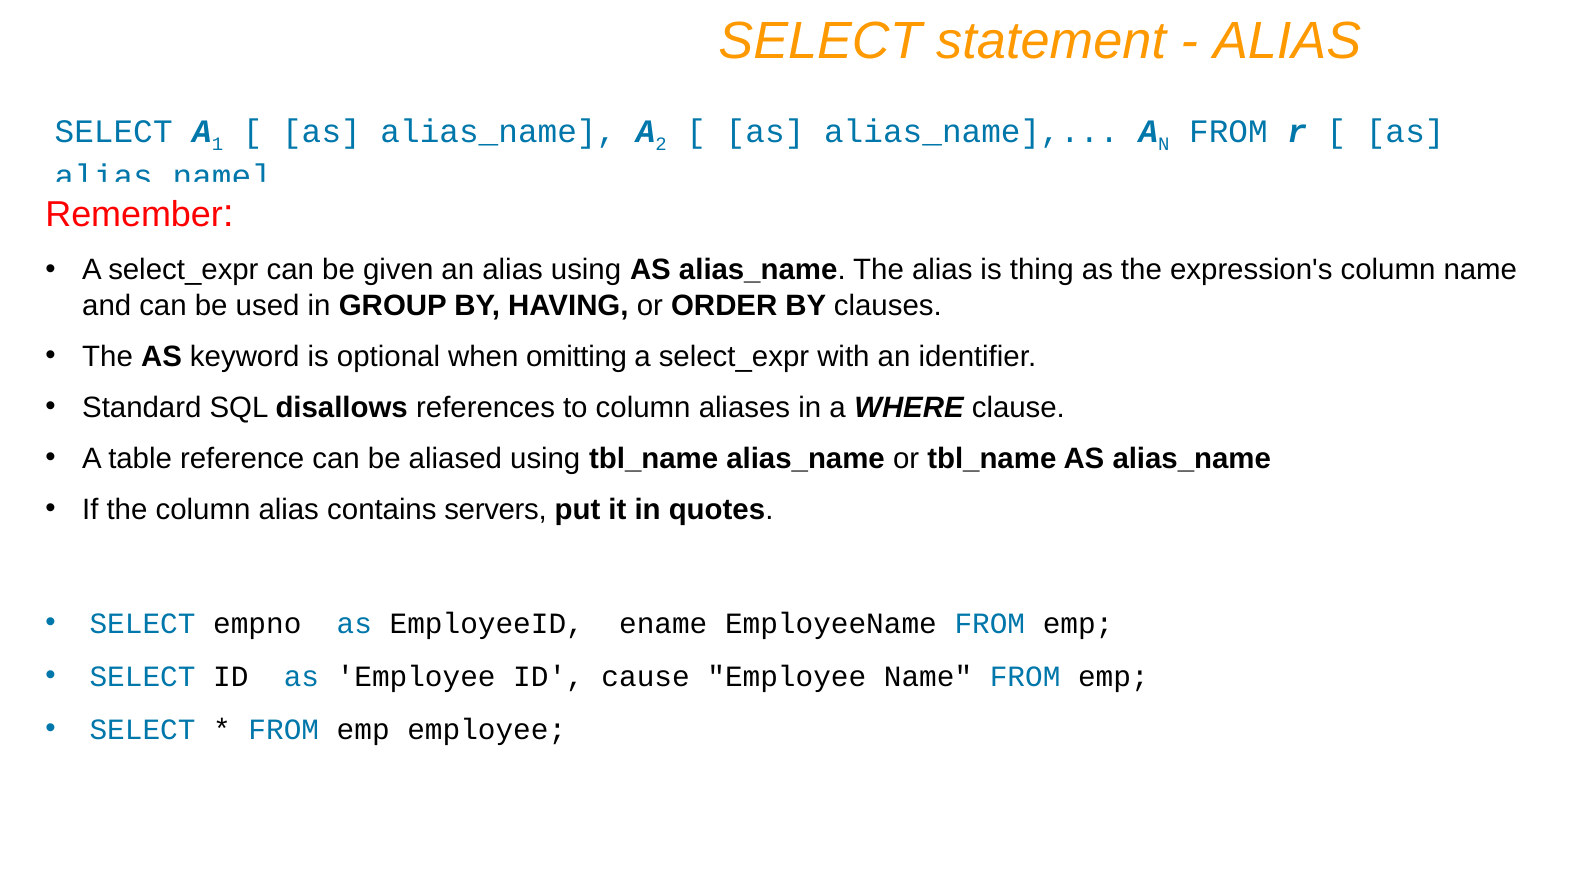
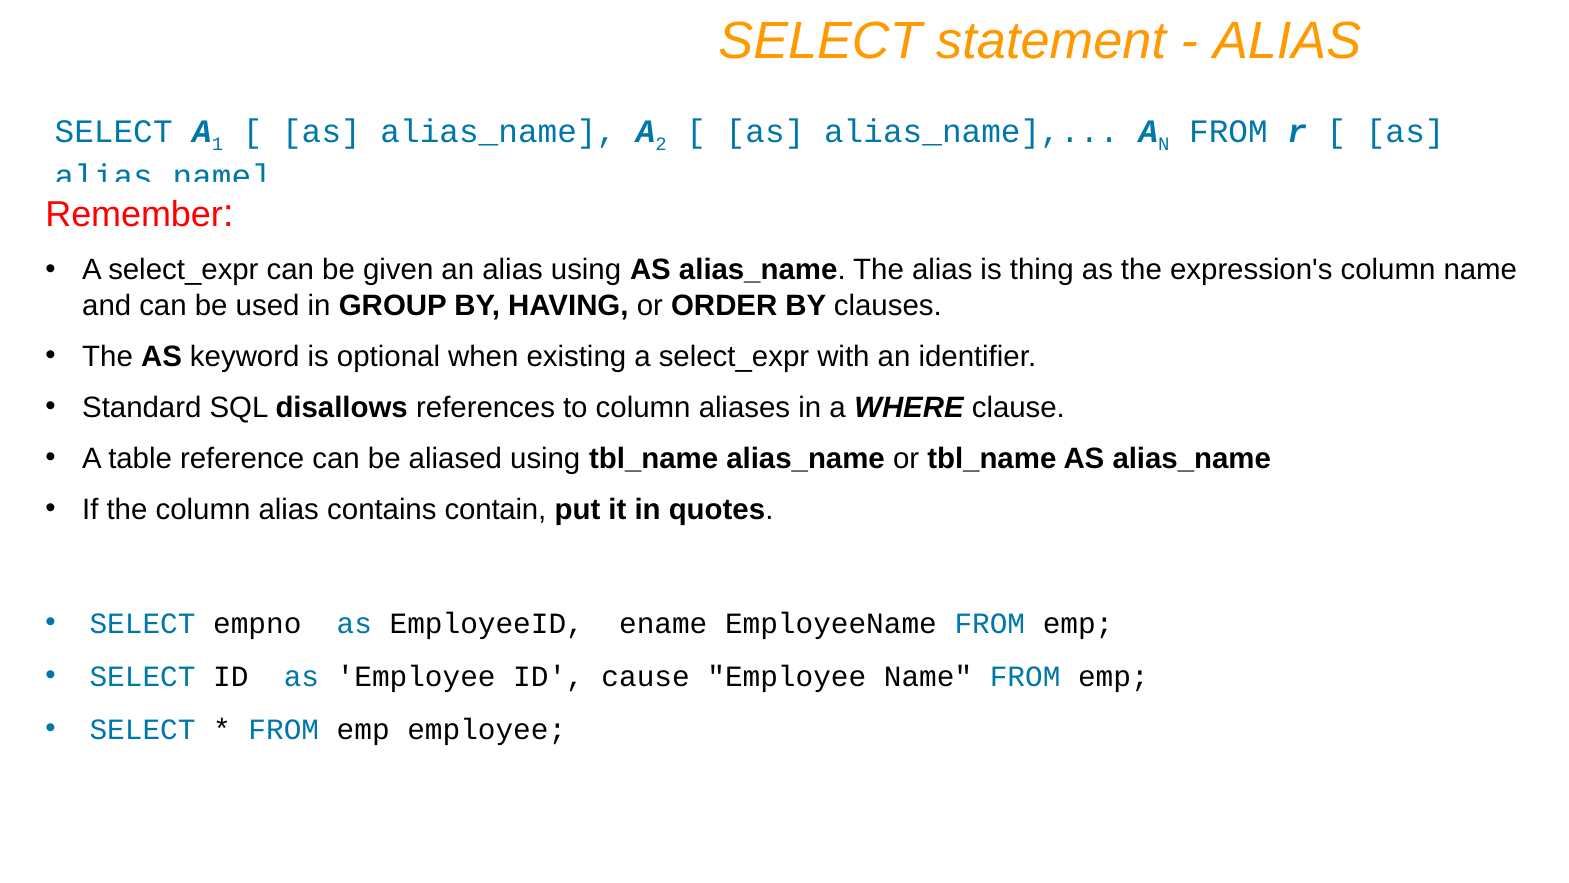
omitting: omitting -> existing (576, 356)
servers: servers -> contain (495, 509)
